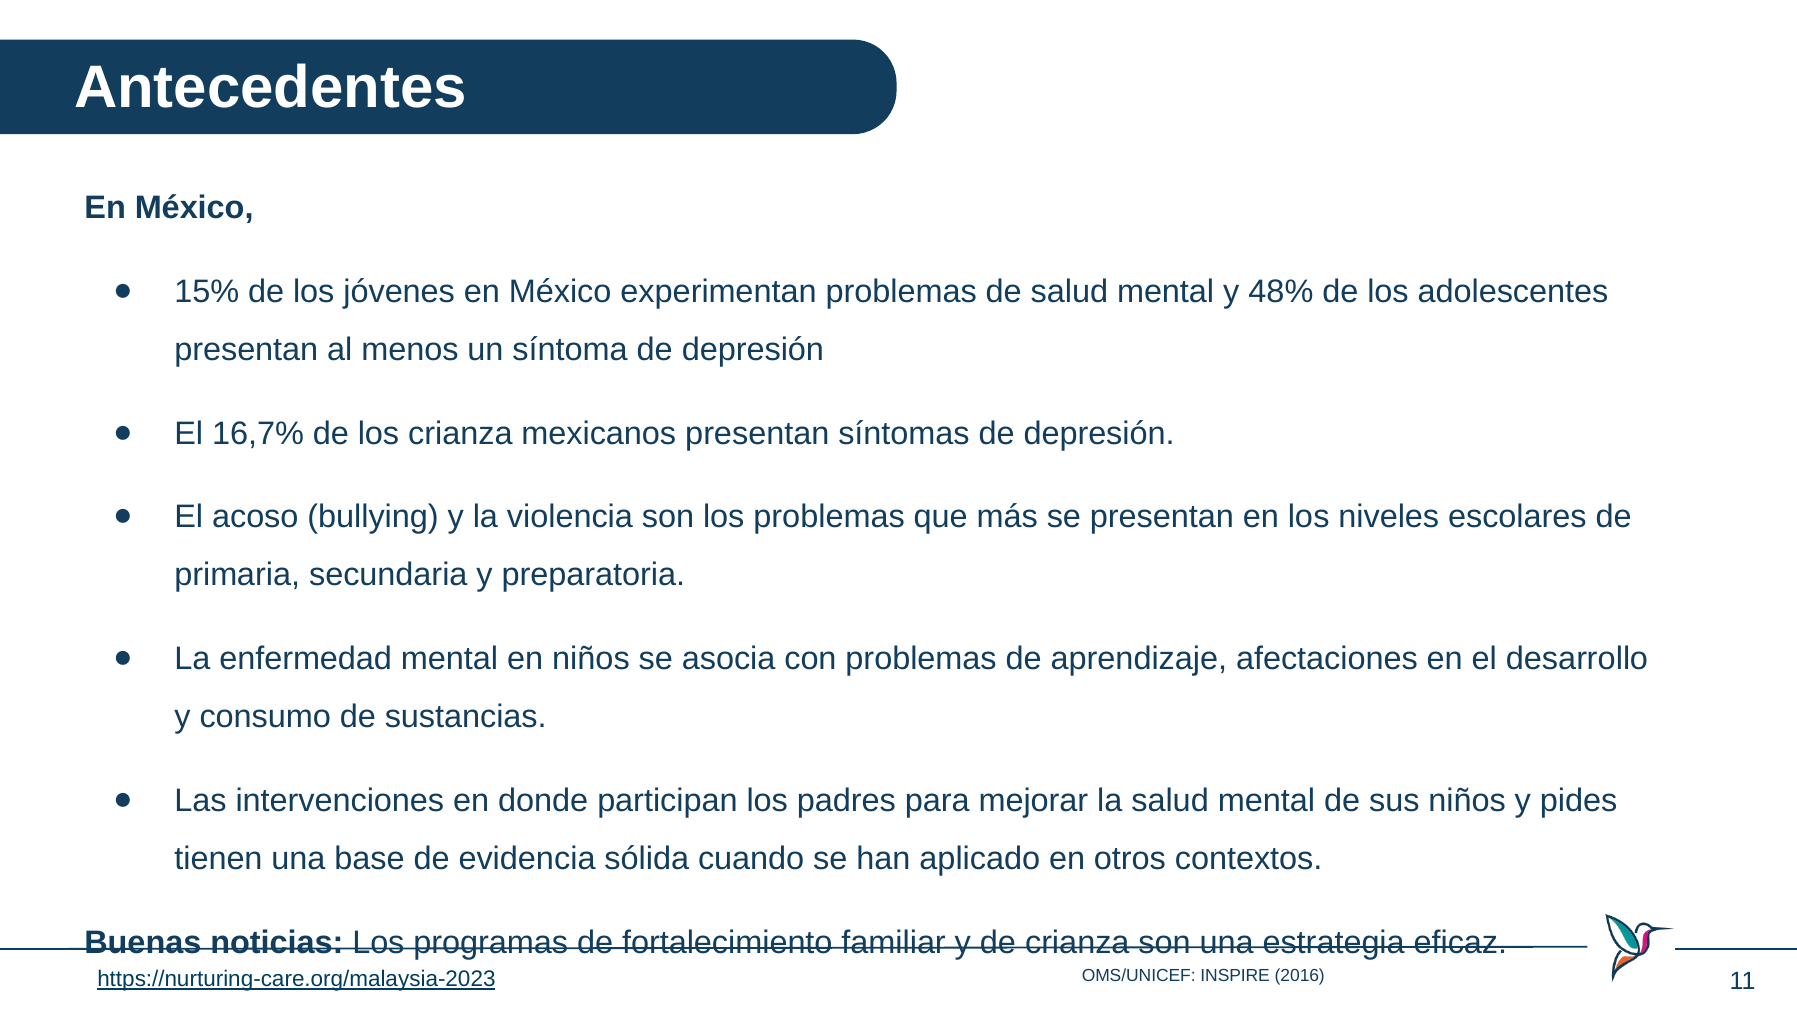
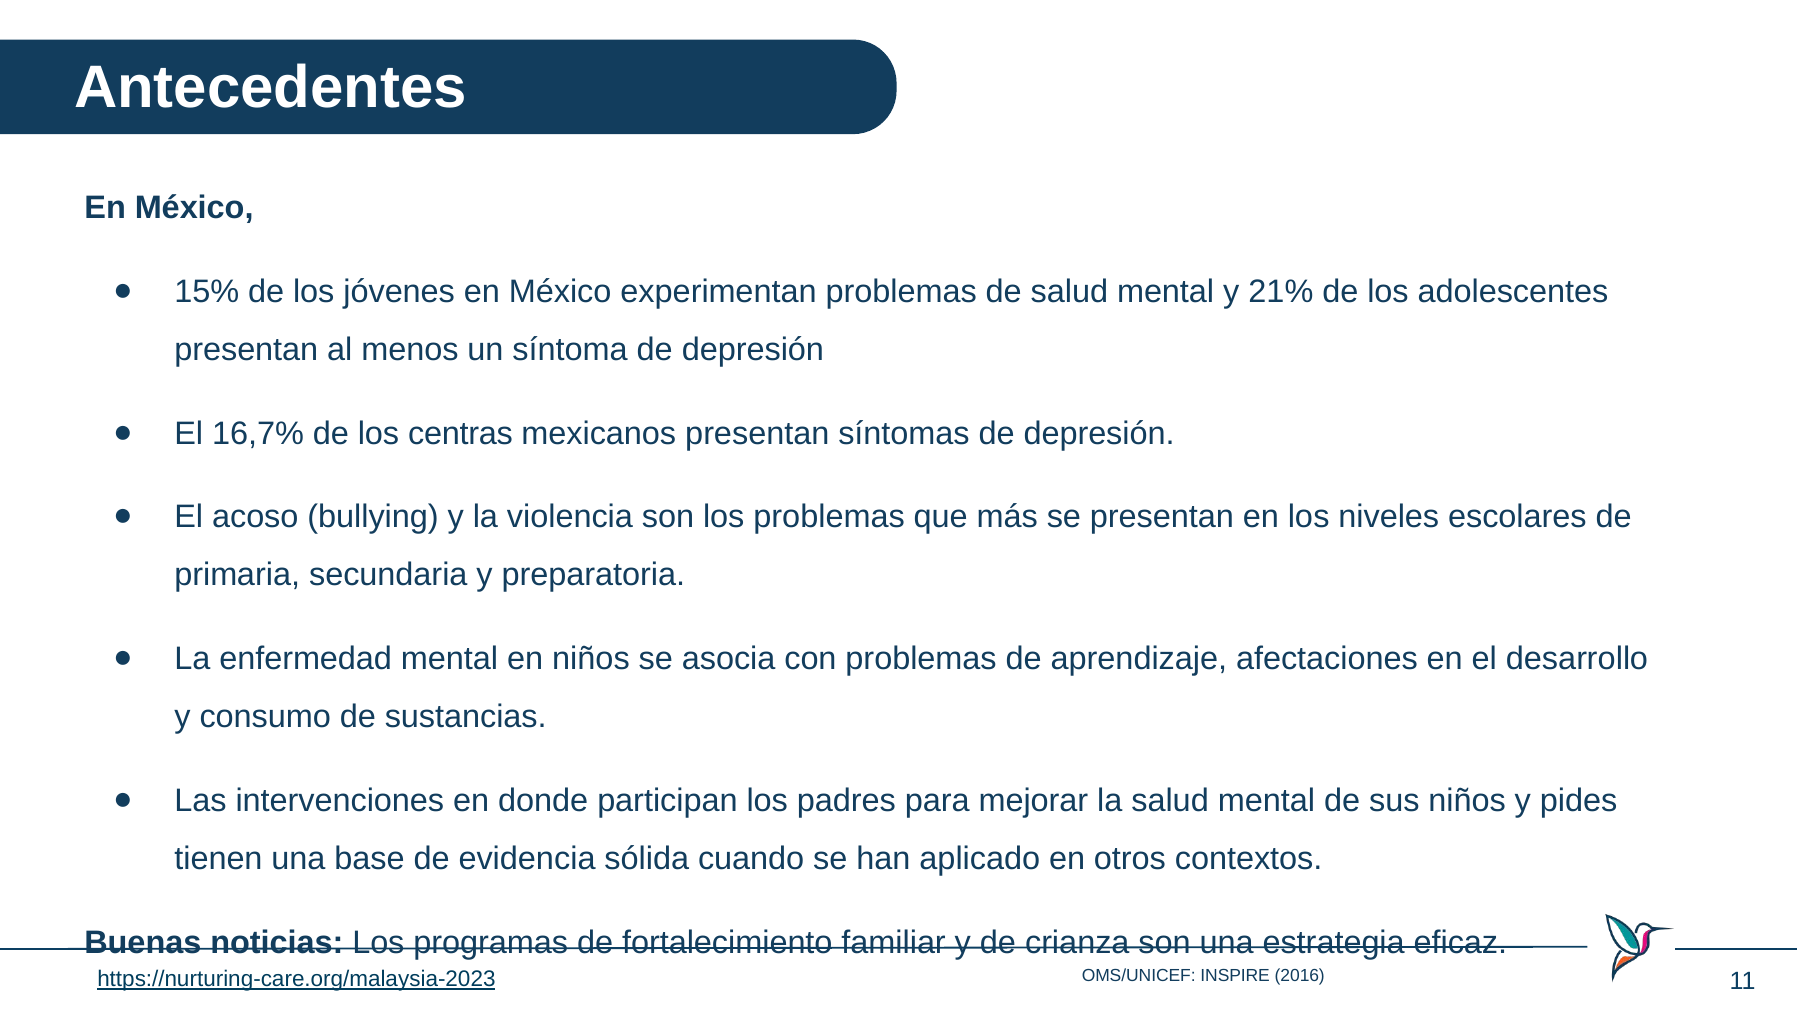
48%: 48% -> 21% (1281, 291)
los crianza: crianza -> centras (460, 433)
